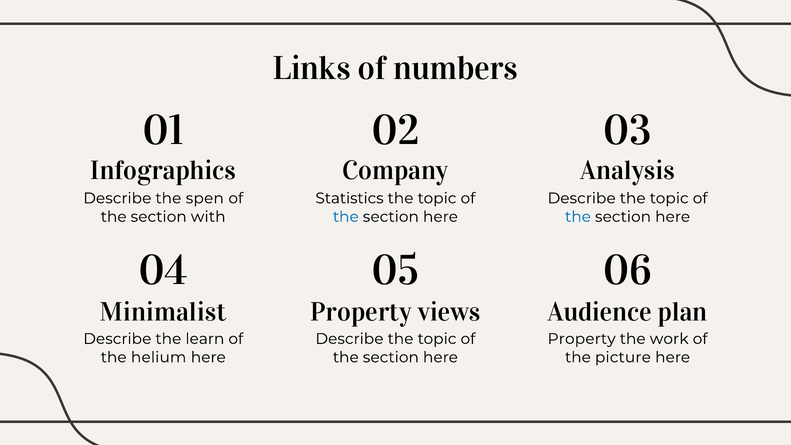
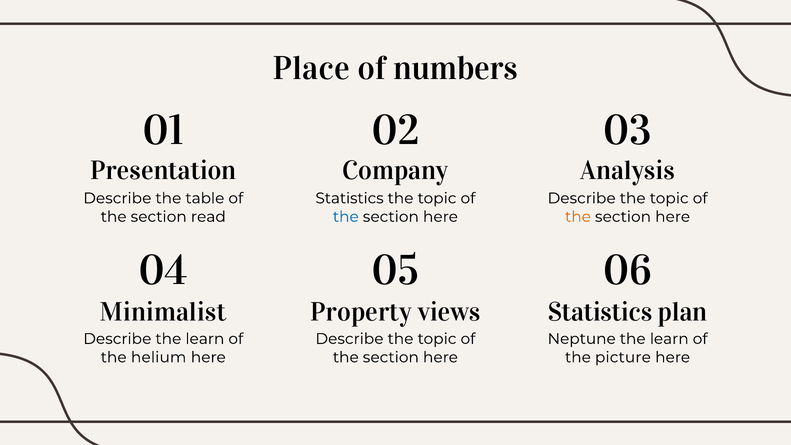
Links: Links -> Place (311, 68)
Infographics: Infographics -> Presentation (163, 171)
spen: spen -> table (205, 198)
with: with -> read (208, 217)
the colour: blue -> orange (578, 217)
Audience: Audience -> Statistics (600, 312)
Property: Property -> Neptune (582, 339)
work: work -> learn (669, 339)
